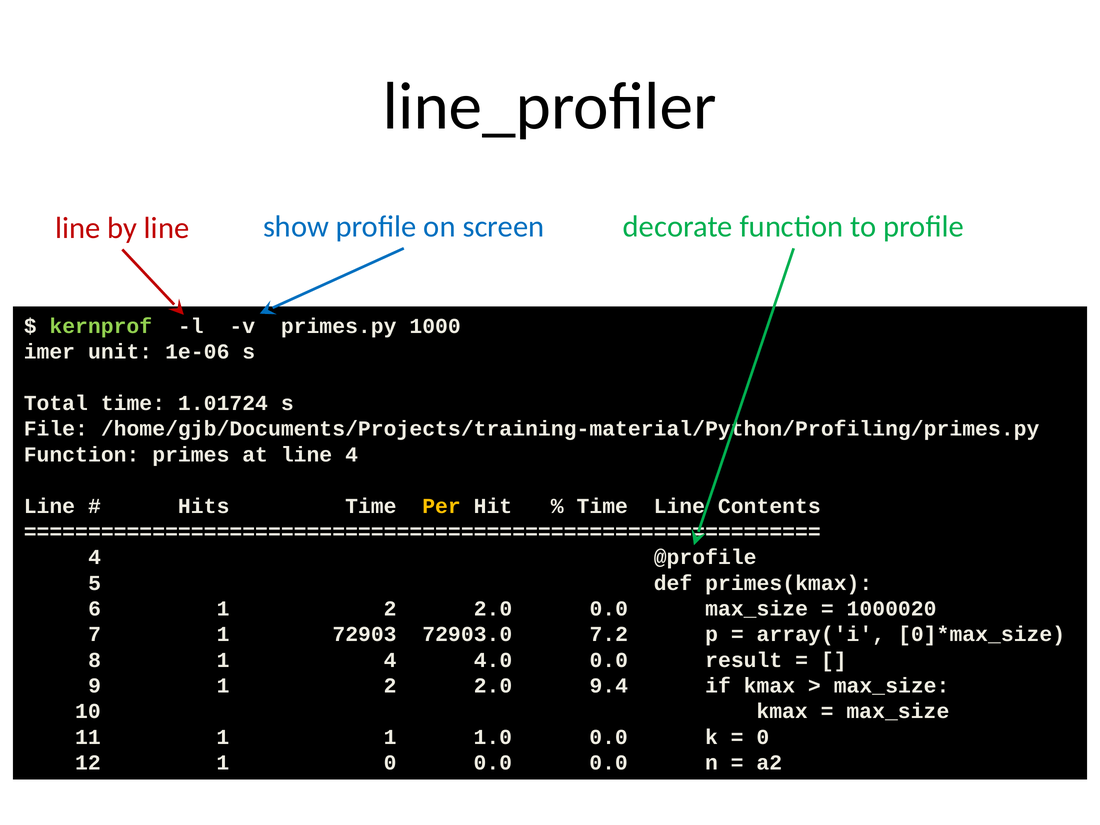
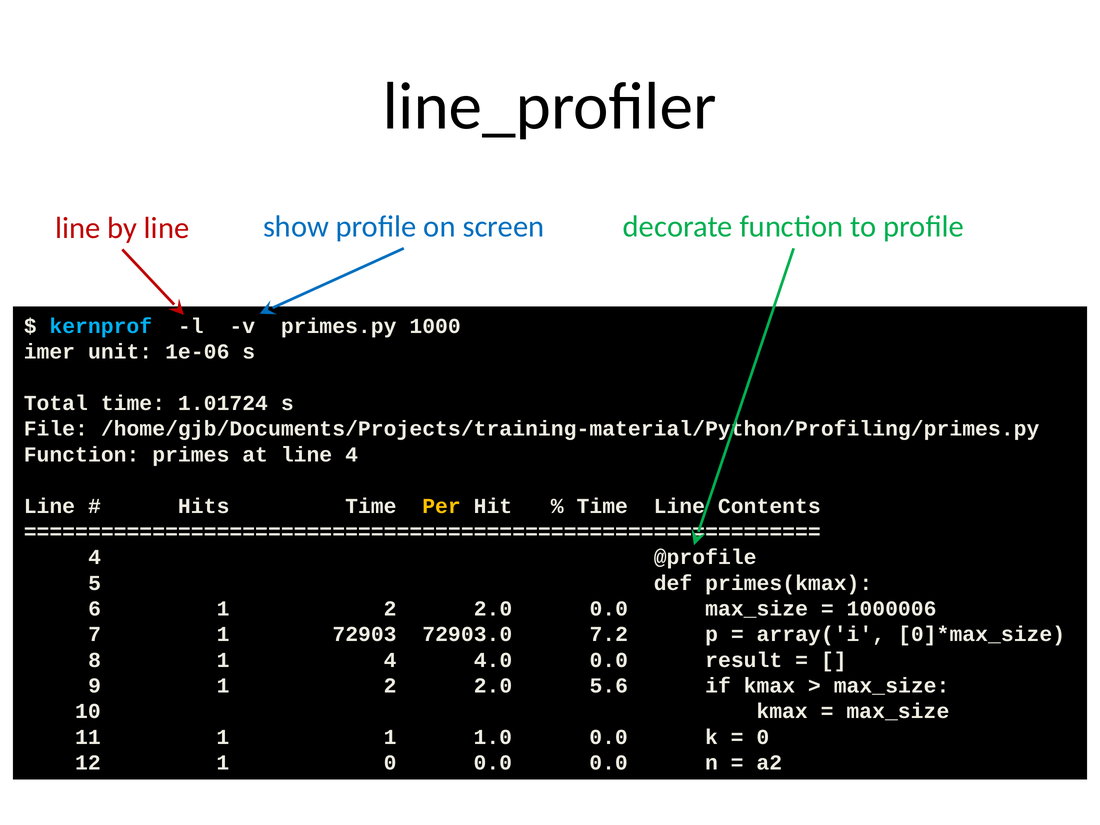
kernprof colour: light green -> light blue (101, 326)
1000020: 1000020 -> 1000006 (892, 609)
9.4: 9.4 -> 5.6 (609, 686)
